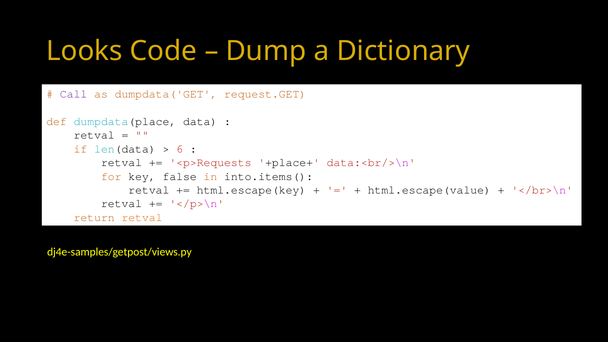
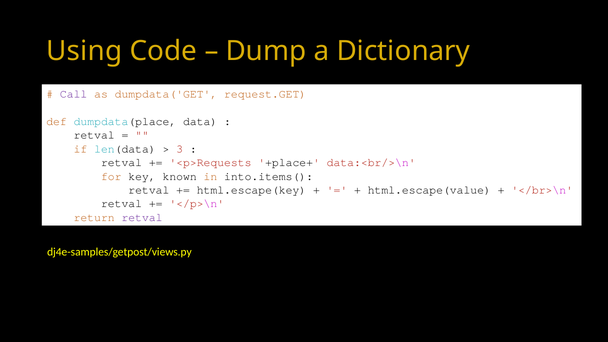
Looks: Looks -> Using (84, 51)
6: 6 -> 3 (180, 149)
false: false -> known (180, 176)
retval colour: orange -> purple (142, 217)
